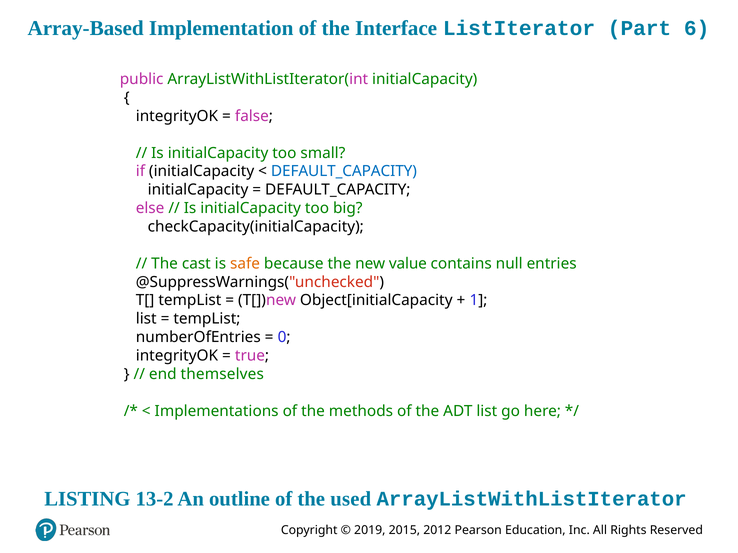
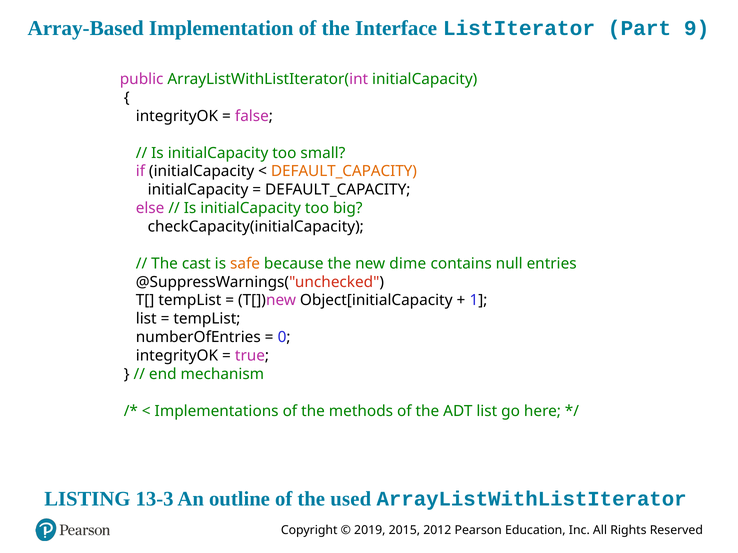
6: 6 -> 9 (697, 28)
DEFAULT_CAPACITY colour: blue -> orange (344, 172)
value: value -> dime (408, 264)
themselves: themselves -> mechanism (222, 374)
13-2: 13-2 -> 13-3 (155, 499)
